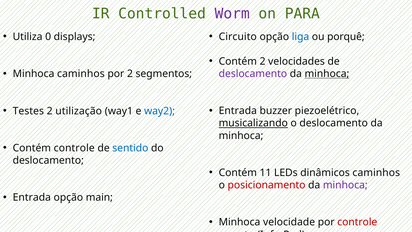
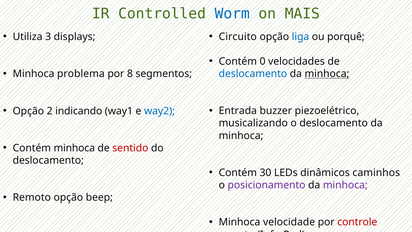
Worm colour: purple -> blue (232, 14)
PARA: PARA -> MAIS (302, 14)
0: 0 -> 3 (48, 37)
Contém 2: 2 -> 0 (263, 61)
Minhoca caminhos: caminhos -> problema (81, 74)
por 2: 2 -> 8 (130, 74)
deslocamento colour: purple -> blue (253, 74)
Testes: Testes -> Opção (28, 111)
utilização: utilização -> indicando (79, 111)
musicalizando underline: present -> none (253, 123)
Contém controle: controle -> minhoca (74, 148)
sentido colour: blue -> red (130, 148)
11: 11 -> 30 (266, 173)
posicionamento colour: red -> purple (267, 185)
Entrada: Entrada -> Remoto (32, 197)
main: main -> beep (99, 197)
